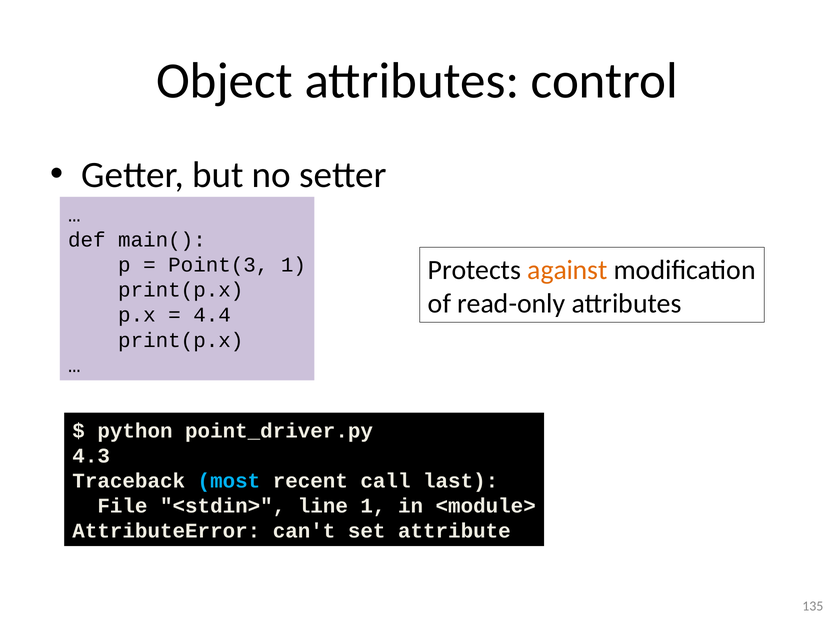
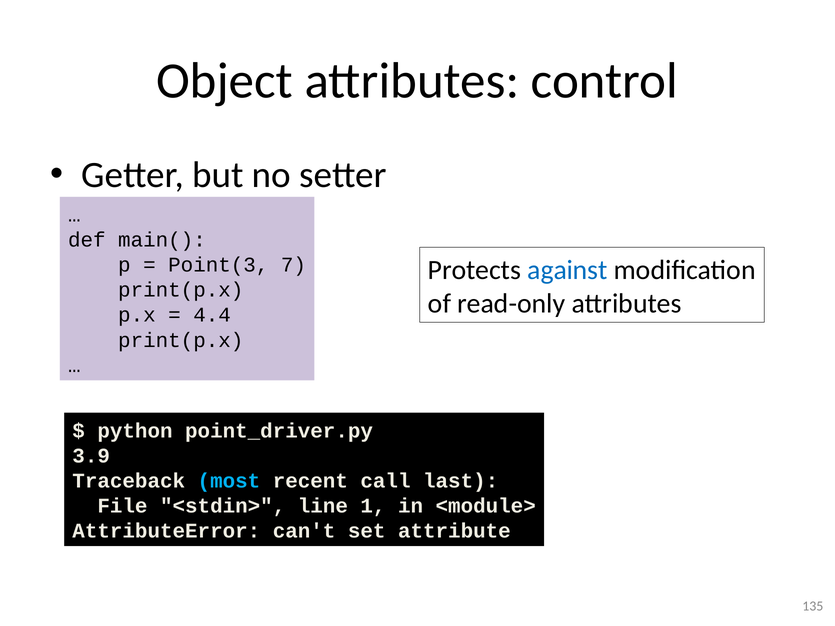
Point(3 1: 1 -> 7 (293, 265)
against colour: orange -> blue (567, 270)
4.3: 4.3 -> 3.9 (91, 456)
